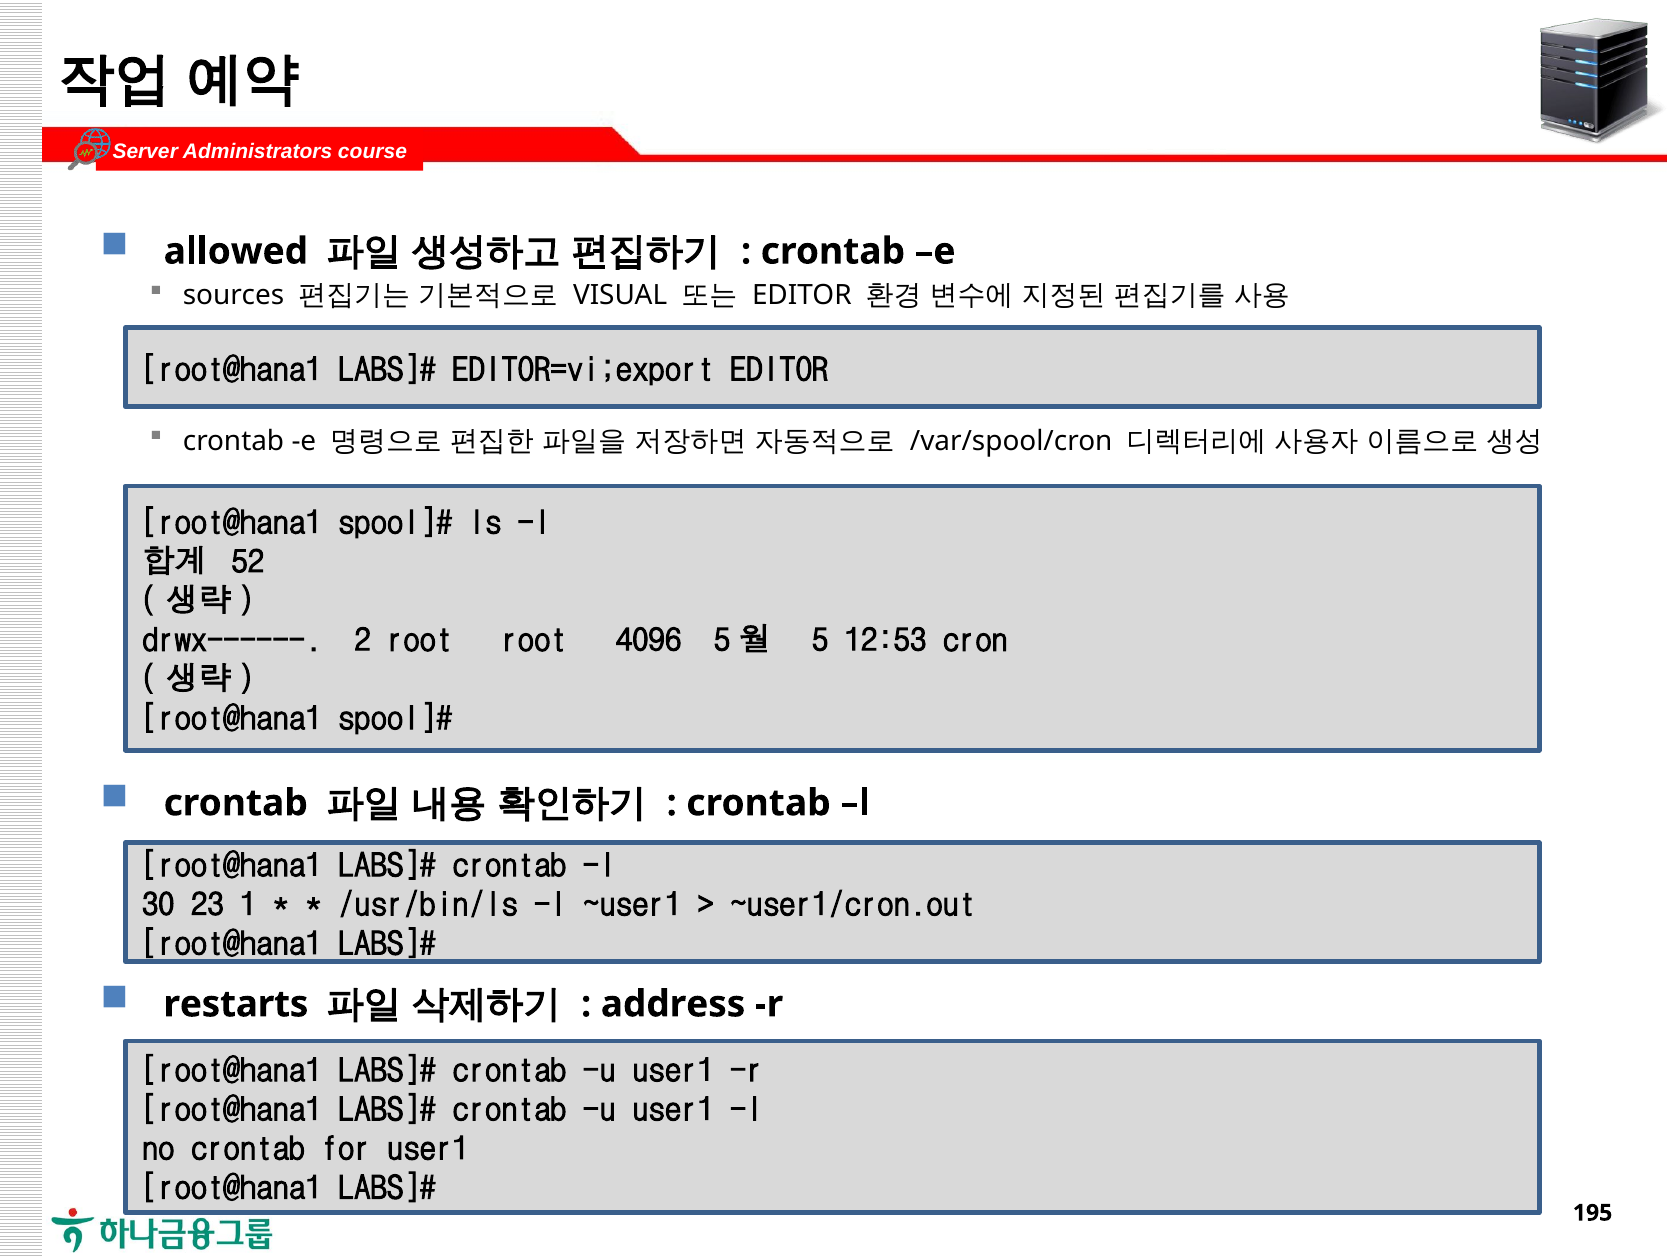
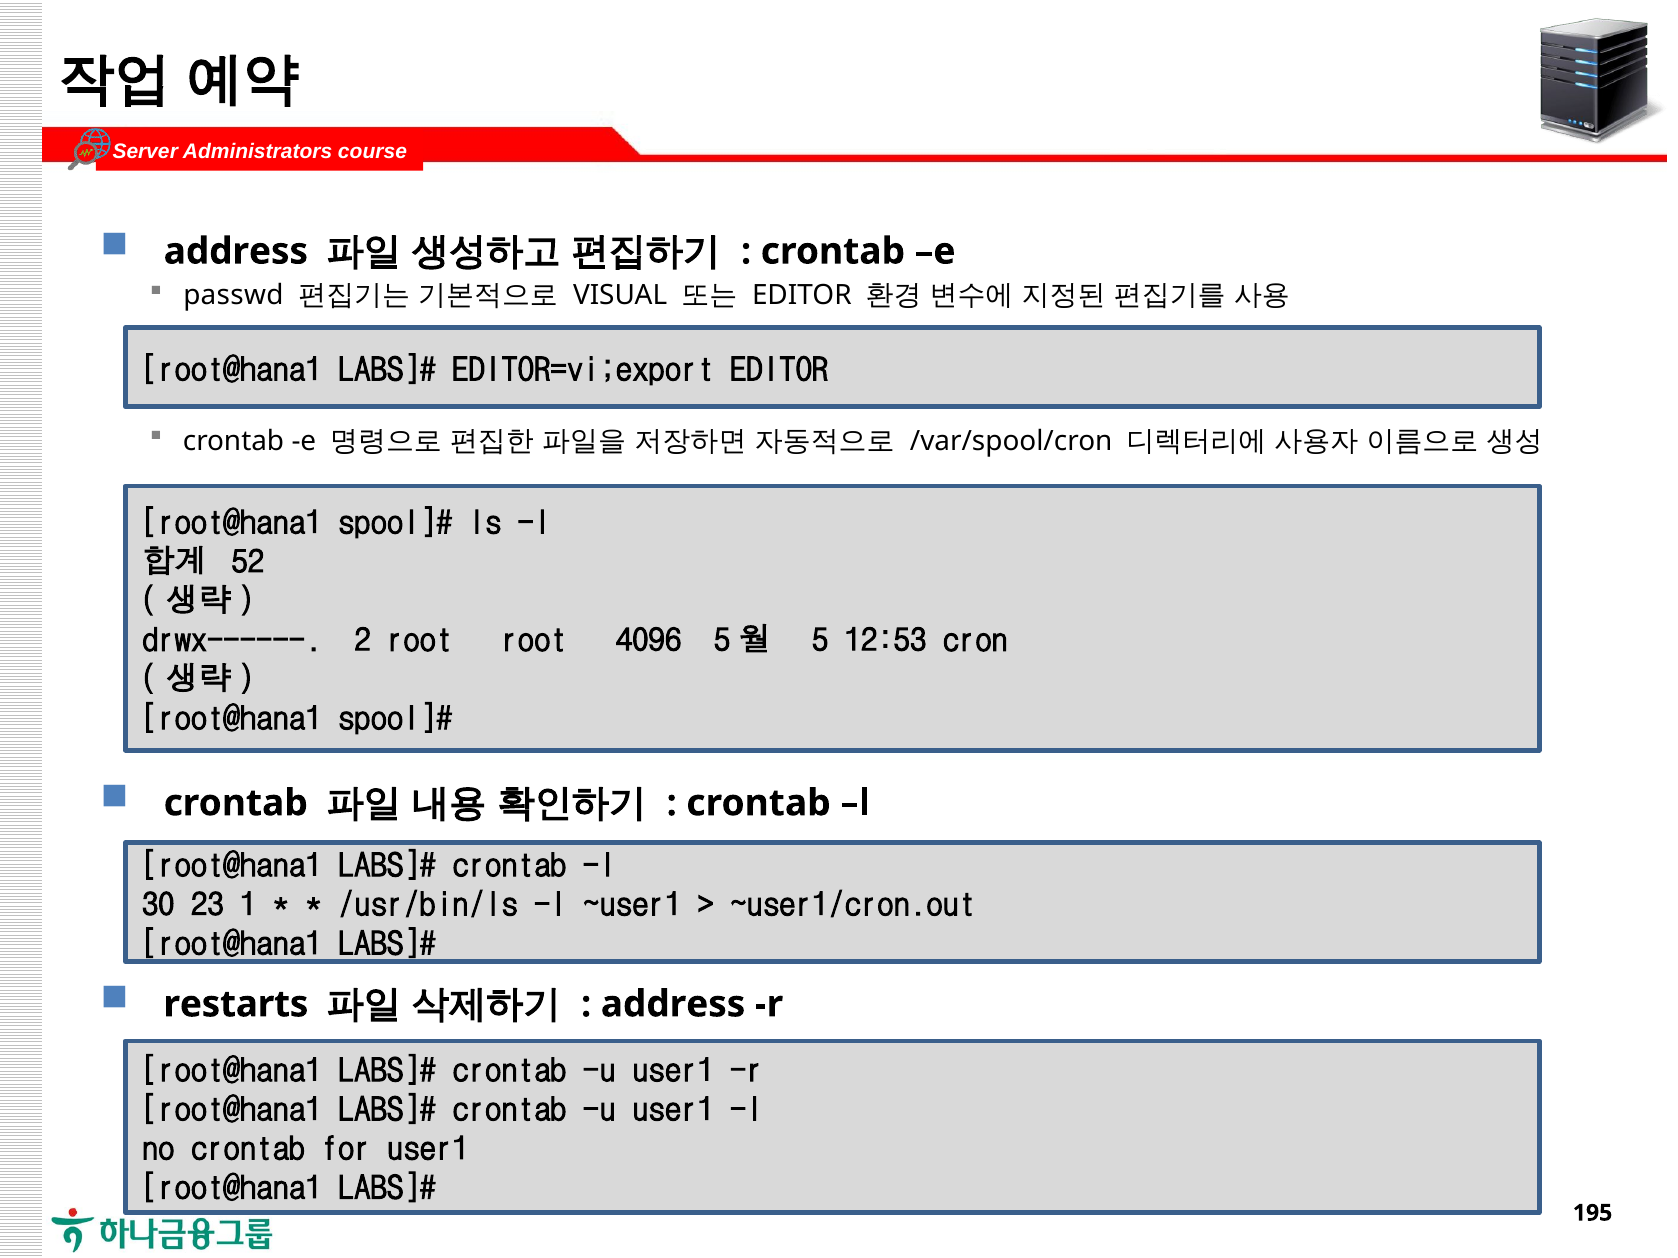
allowed: allowed -> address (236, 251)
sources: sources -> passwd (233, 296)
